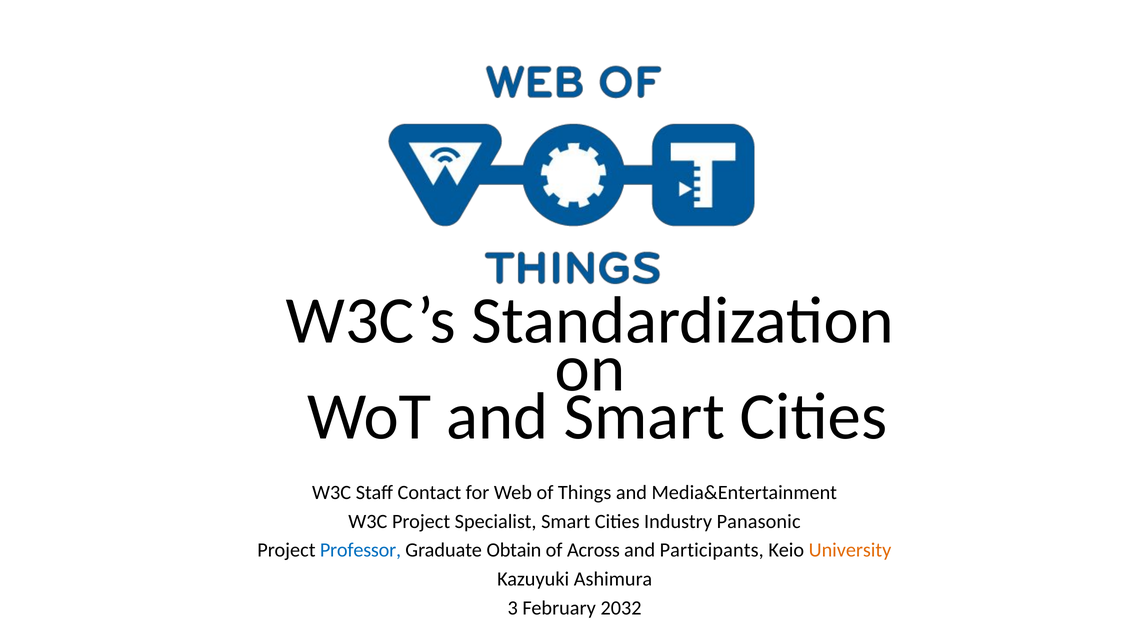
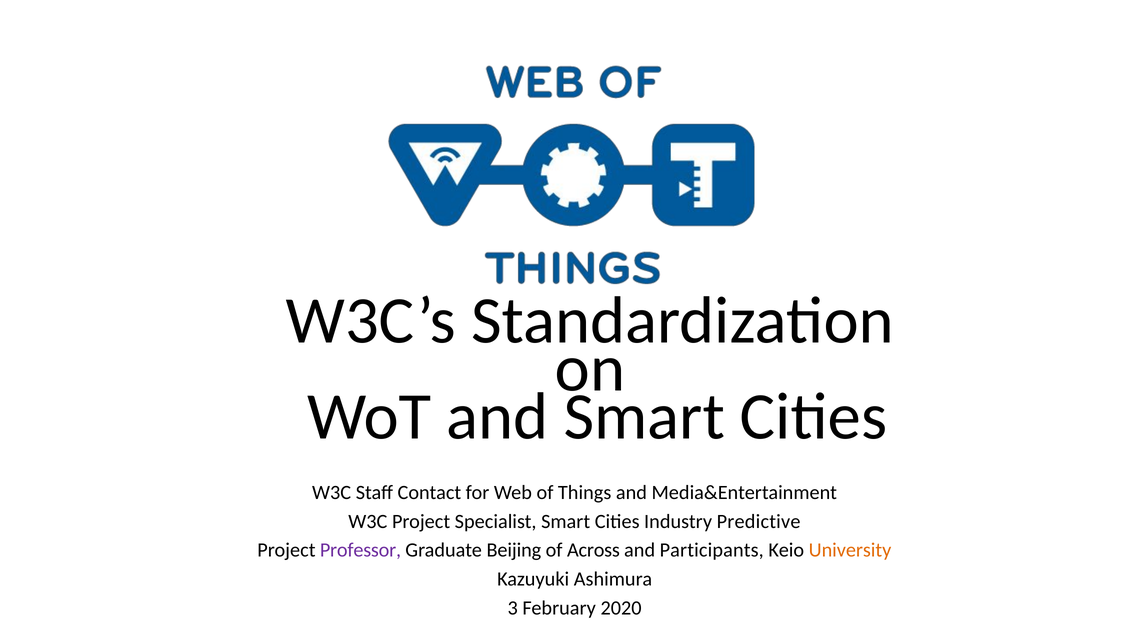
Panasonic: Panasonic -> Predictive (759, 521)
Professor colour: blue -> purple (360, 550)
Obtain: Obtain -> Beijing (514, 550)
2032: 2032 -> 2020 (621, 608)
